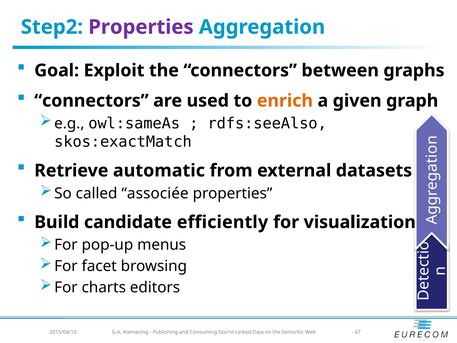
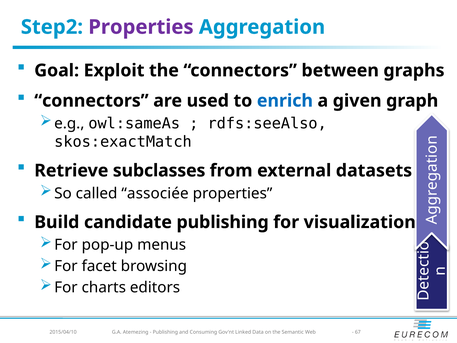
enrich colour: orange -> blue (285, 101)
automatic: automatic -> subclasses (159, 170)
candidate efficiently: efficiently -> publishing (223, 222)
